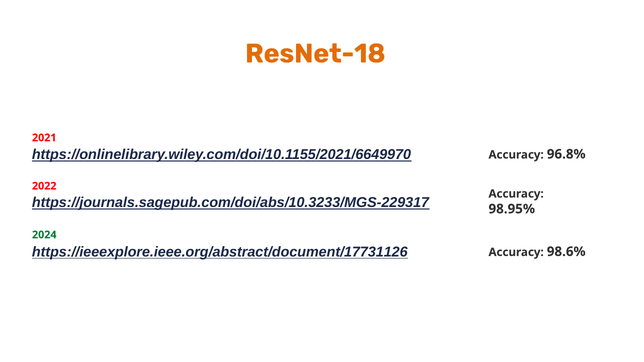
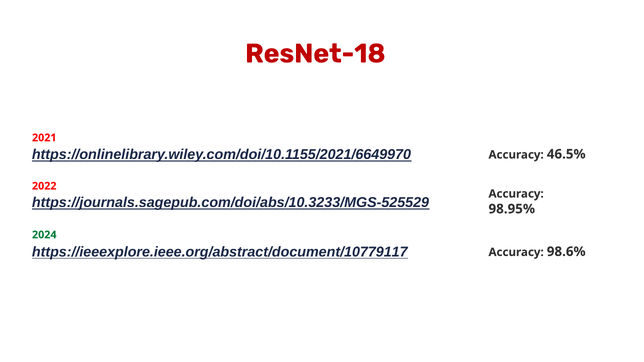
ResNet-18 colour: orange -> red (315, 54)
96.8%: 96.8% -> 46.5% (566, 154)
https://journals.sagepub.com/doi/abs/10.3233/MGS-229317: https://journals.sagepub.com/doi/abs/10.3233/MGS-229317 -> https://journals.sagepub.com/doi/abs/10.3233/MGS-525529 (230, 203)
https://ieeexplore.ieee.org/abstract/document/17731126: https://ieeexplore.ieee.org/abstract/document/17731126 -> https://ieeexplore.ieee.org/abstract/document/10779117 (220, 252)
